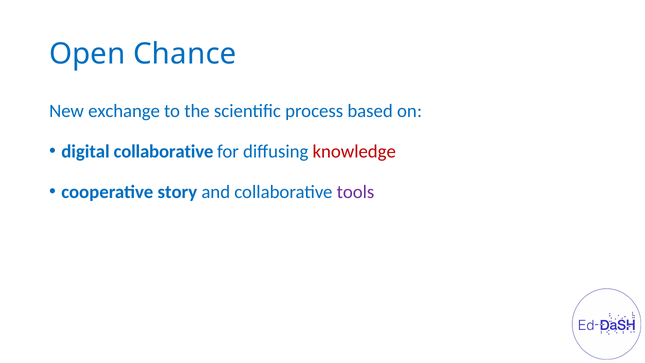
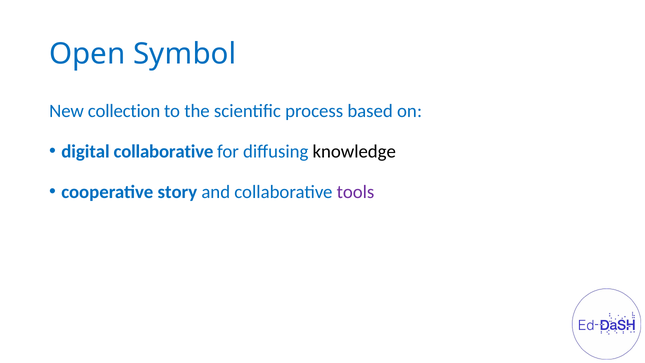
Chance: Chance -> Symbol (185, 54)
exchange: exchange -> collection (124, 111)
knowledge colour: red -> black (354, 152)
